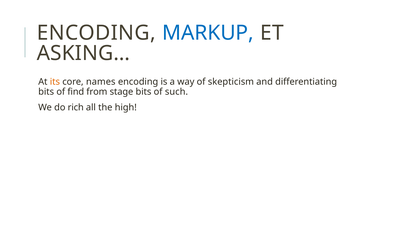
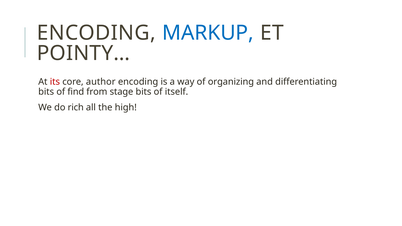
ASKING…: ASKING… -> POINTY… (83, 53)
its colour: orange -> red (55, 82)
names: names -> author (101, 82)
skepticism: skepticism -> organizing (231, 82)
such: such -> itself (177, 92)
